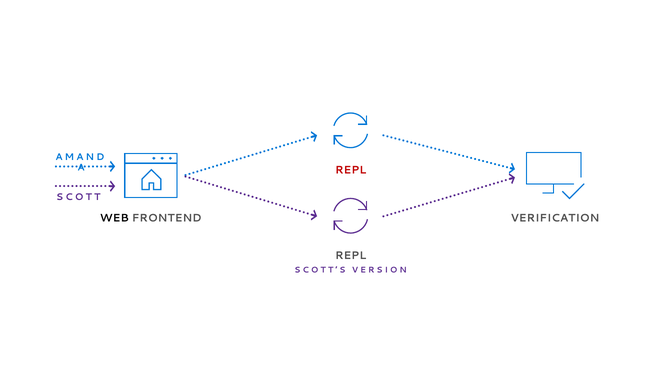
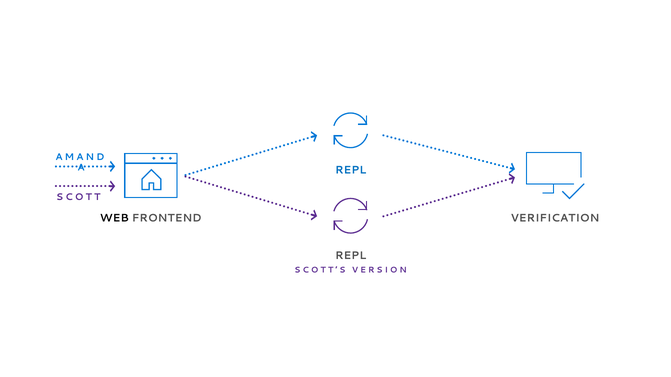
REPL colour: red -> blue (351, 170)
